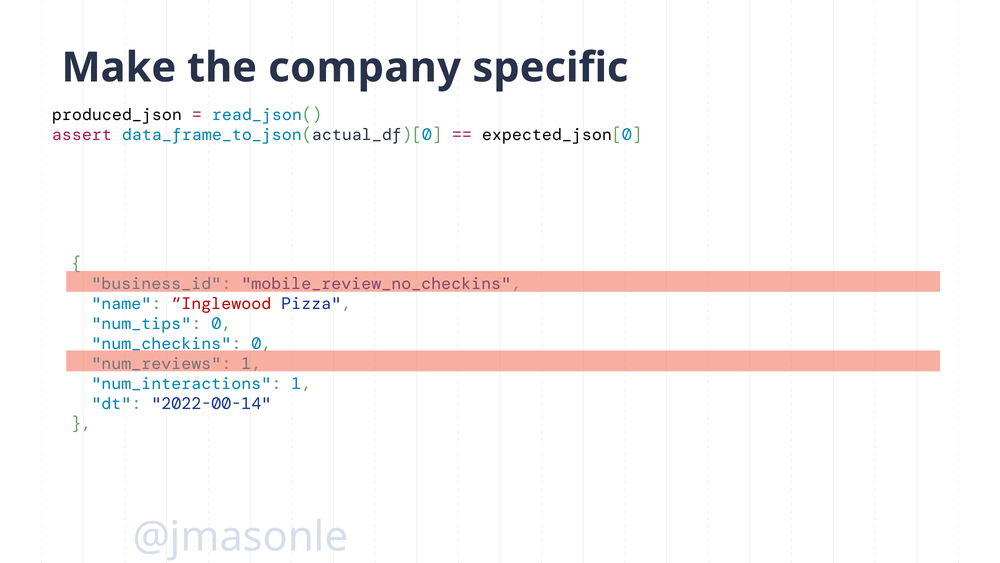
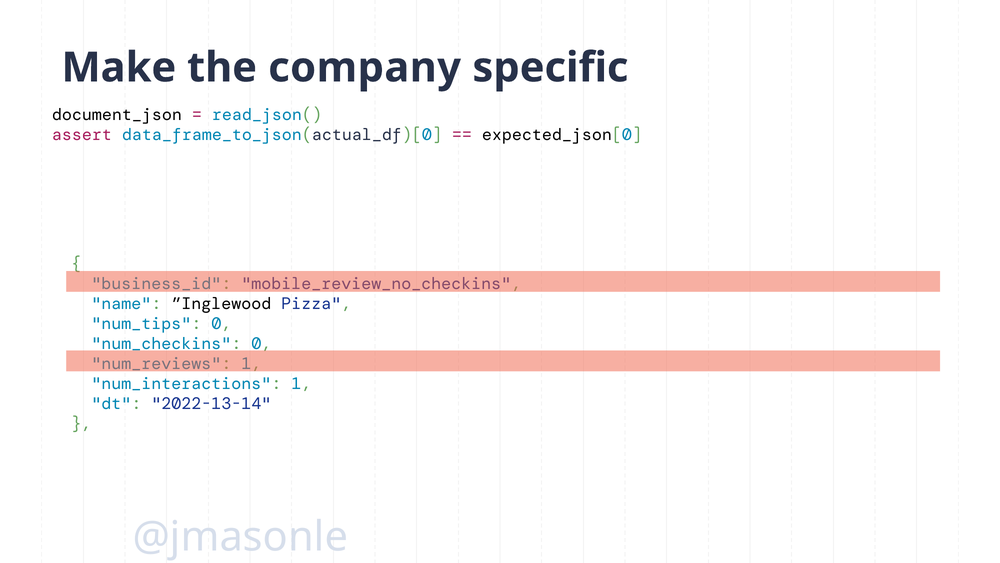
produced_json: produced_json -> document_json (117, 115)
”Inglewood colour: red -> black (221, 303)
2022-00-14: 2022-00-14 -> 2022-13-14 (211, 403)
